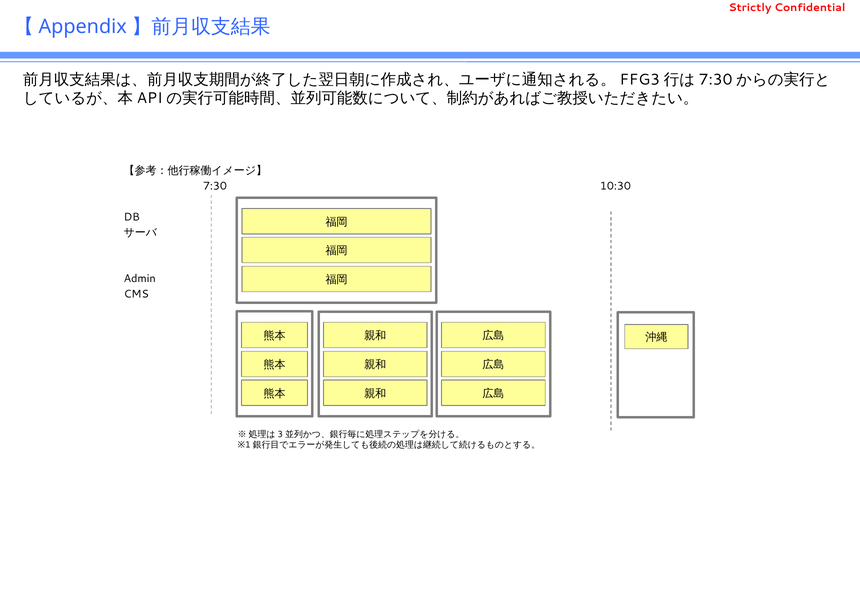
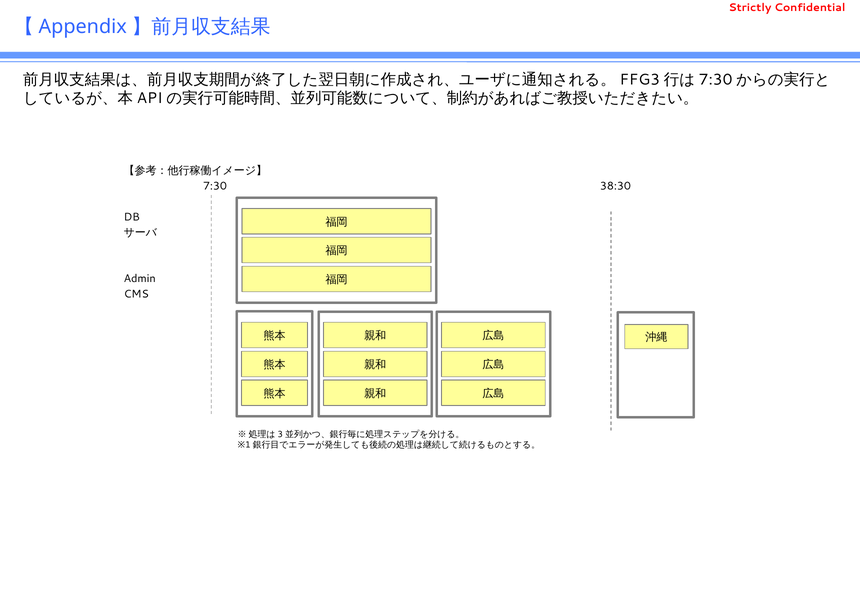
10:30: 10:30 -> 38:30 (615, 186)
